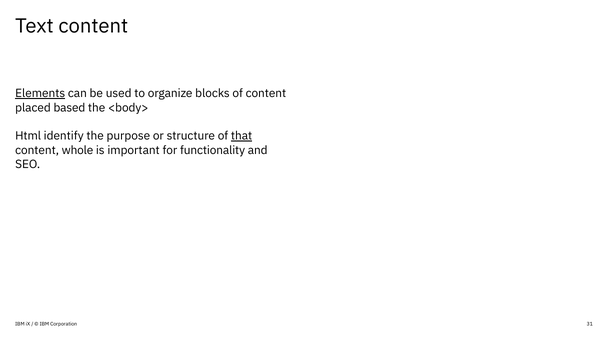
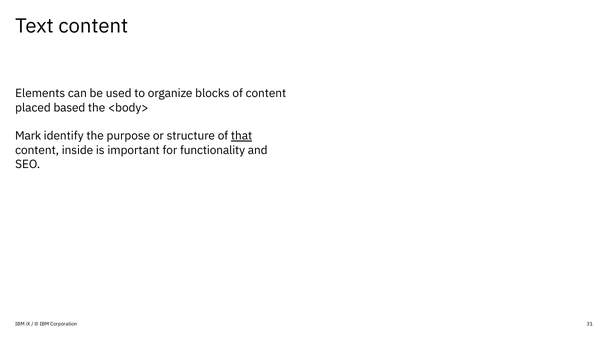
Elements underline: present -> none (40, 94)
Html: Html -> Mark (28, 136)
whole: whole -> inside (77, 150)
